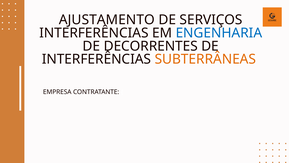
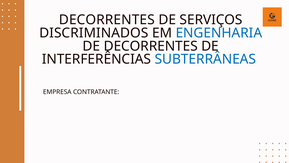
AJUSTAMENTO: AJUSTAMENTO -> DECORRENTES (107, 20)
INTERFERÊNCIAS: INTERFERÊNCIAS -> DISCRIMINADOS (94, 33)
SUBTERRÂNEAS colour: orange -> blue (205, 59)
